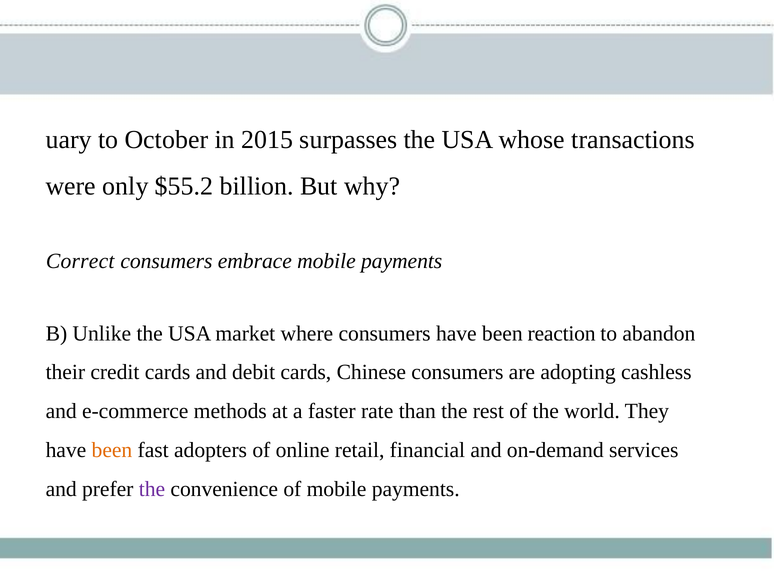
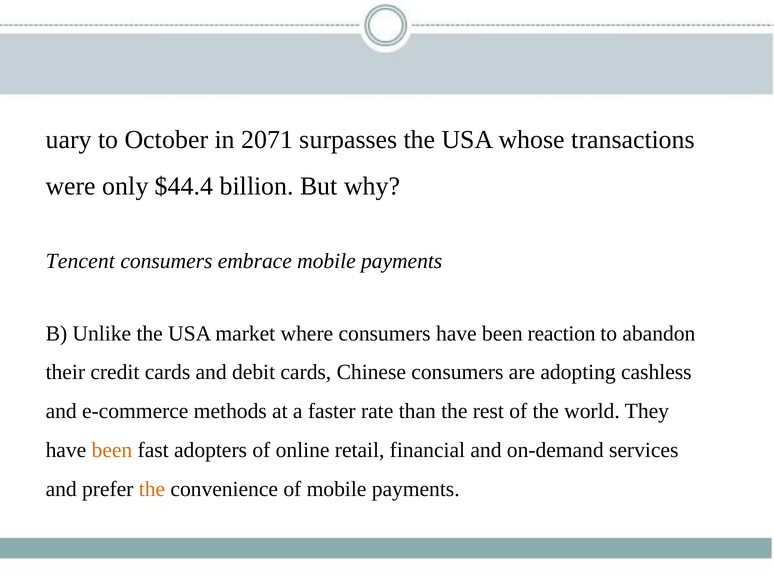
2015: 2015 -> 2071 (267, 140)
$55.2: $55.2 -> $44.4 (184, 186)
Correct: Correct -> Tencent (80, 261)
the colour: purple -> orange (152, 489)
